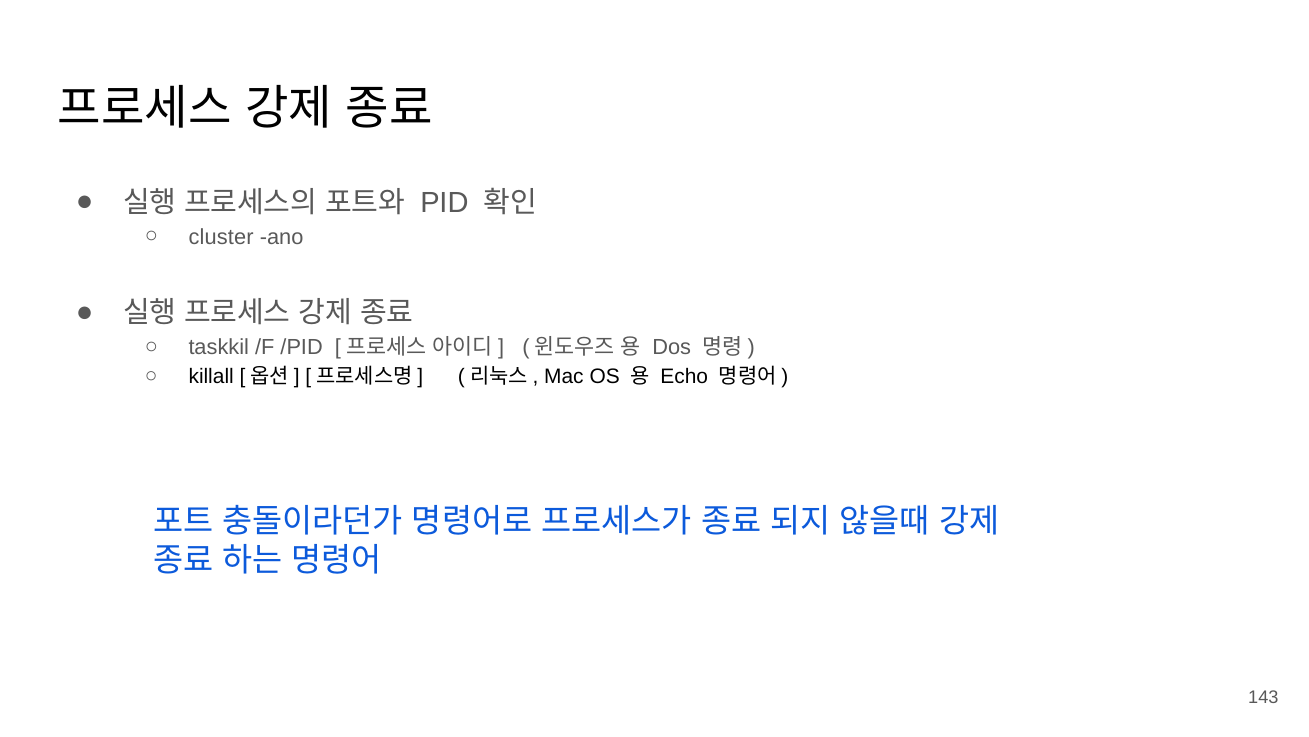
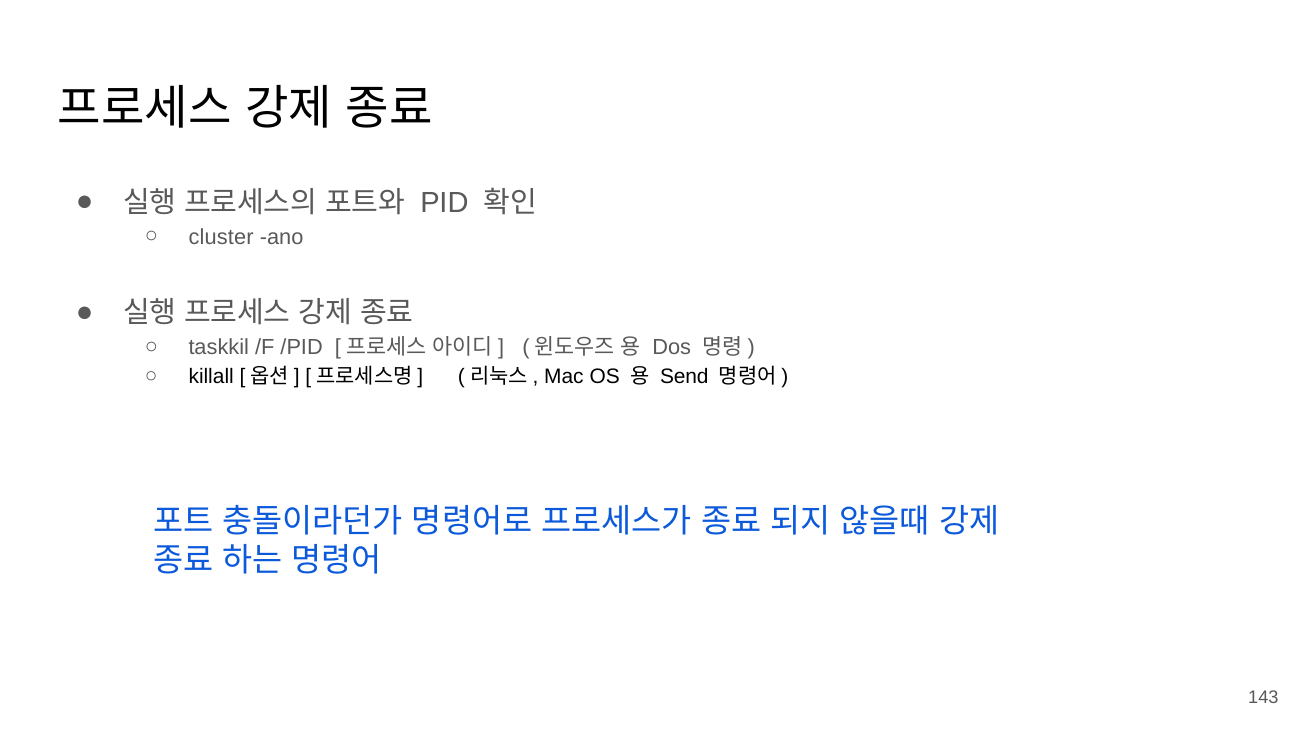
Echo: Echo -> Send (684, 376)
